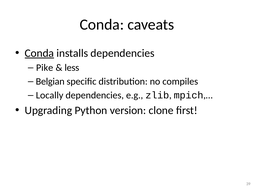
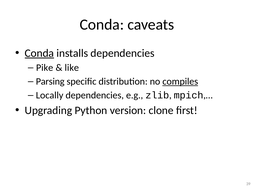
less: less -> like (72, 68)
Belgian: Belgian -> Parsing (50, 82)
compiles underline: none -> present (180, 82)
